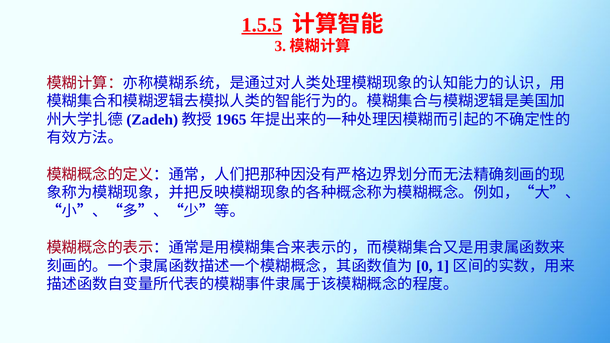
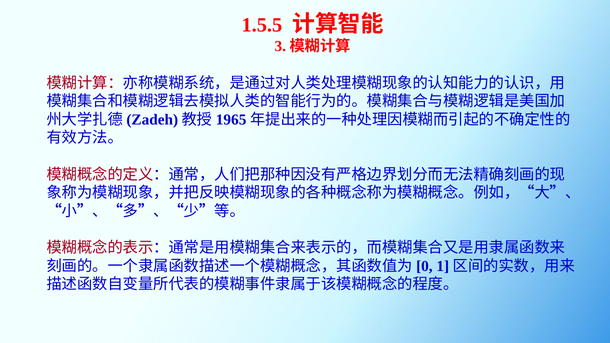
1.5.5 underline: present -> none (262, 25)
